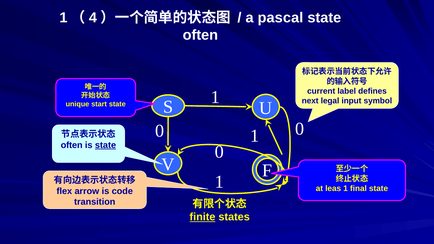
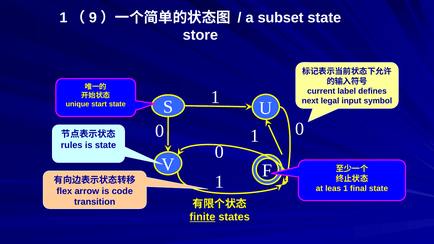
4: 4 -> 9 (93, 18)
pascal: pascal -> subset (281, 18)
often: often -> store (200, 35)
often: often -> rules (72, 145)
state underline: present -> none (106, 145)
